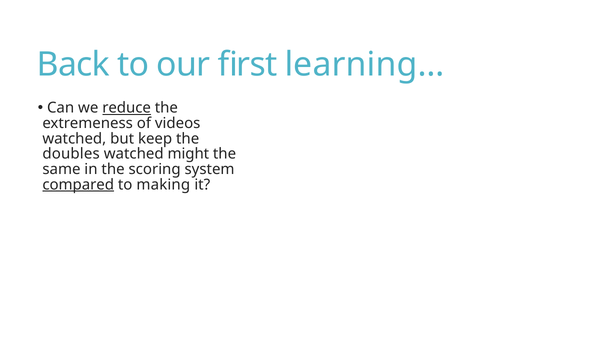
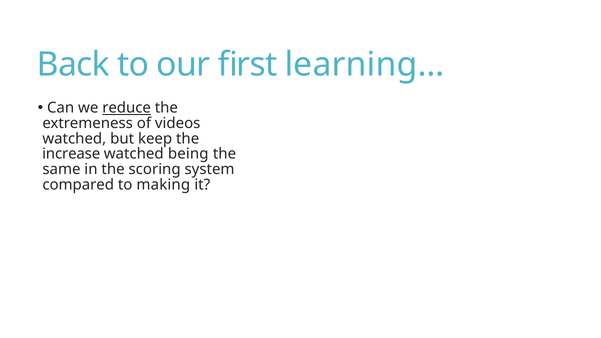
doubles: doubles -> increase (71, 154)
might: might -> being (188, 154)
compared underline: present -> none (78, 185)
